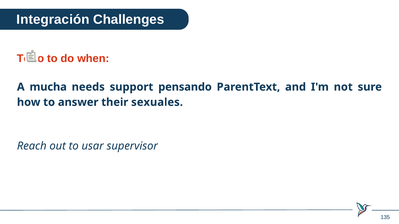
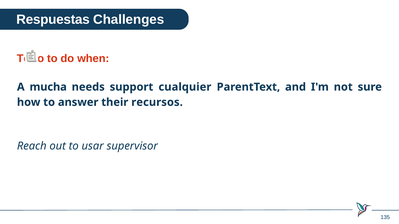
Integración: Integración -> Respuestas (53, 20)
pensando: pensando -> cualquier (185, 87)
sexuales: sexuales -> recursos (157, 102)
